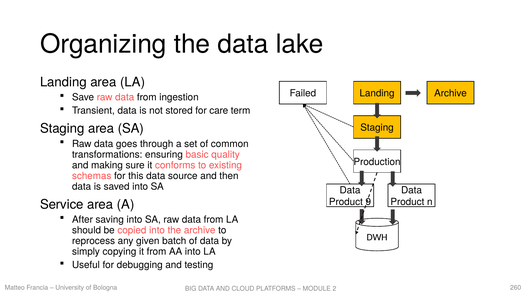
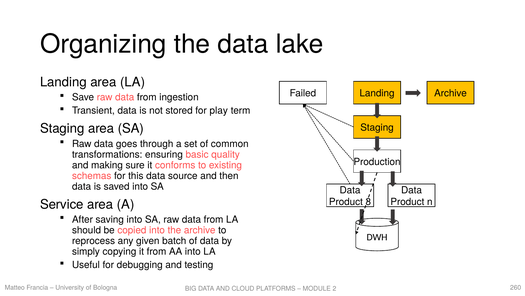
care: care -> play (219, 110)
9: 9 -> 3 (368, 201)
